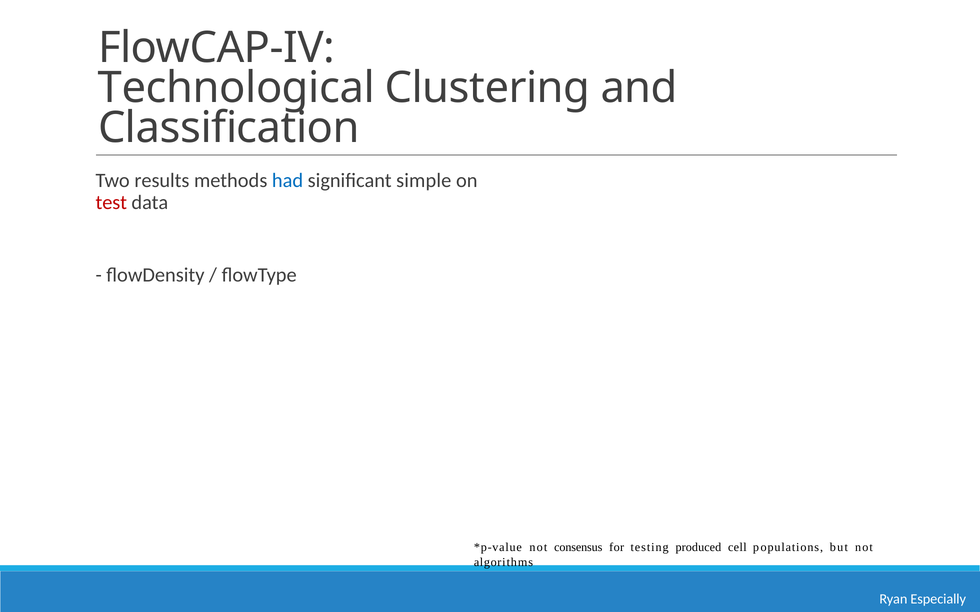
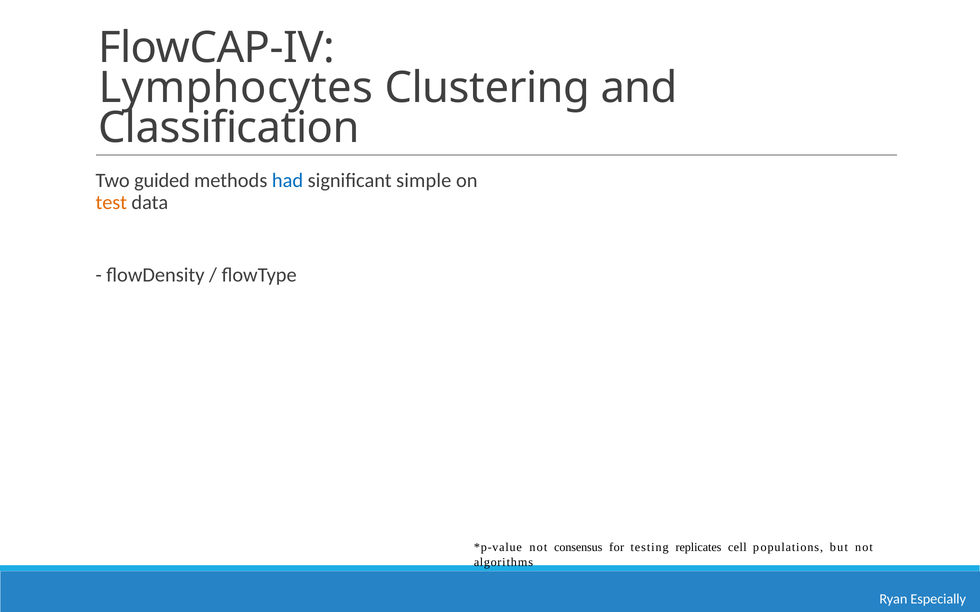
Technological: Technological -> Lymphocytes (236, 88)
results: results -> guided (162, 181)
test colour: red -> orange (111, 203)
produced: produced -> replicates (698, 548)
